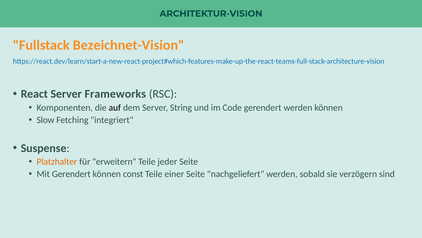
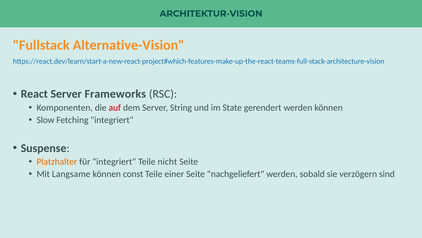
Bezeichnet-Vision: Bezeichnet-Vision -> Alternative-Vision (129, 45)
auf colour: black -> red (115, 107)
Code: Code -> State (232, 107)
für erweitern: erweitern -> integriert (114, 161)
jeder: jeder -> nicht (167, 161)
Mit Gerendert: Gerendert -> Langsame (71, 174)
